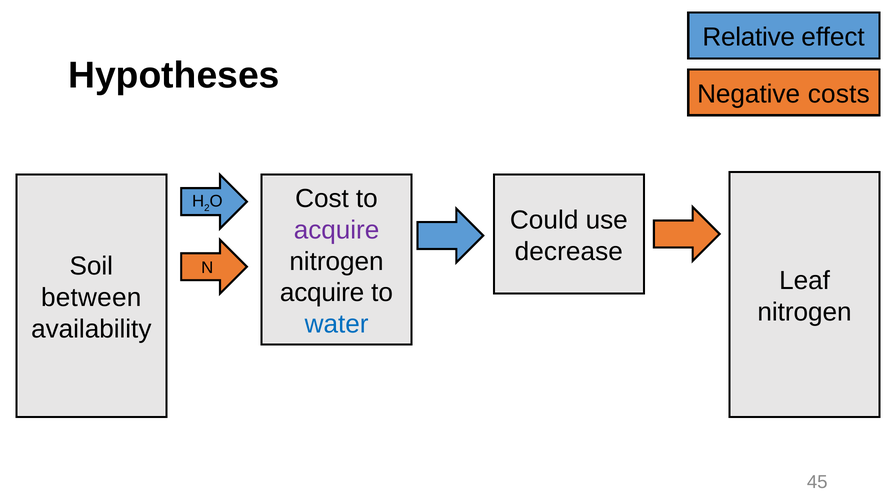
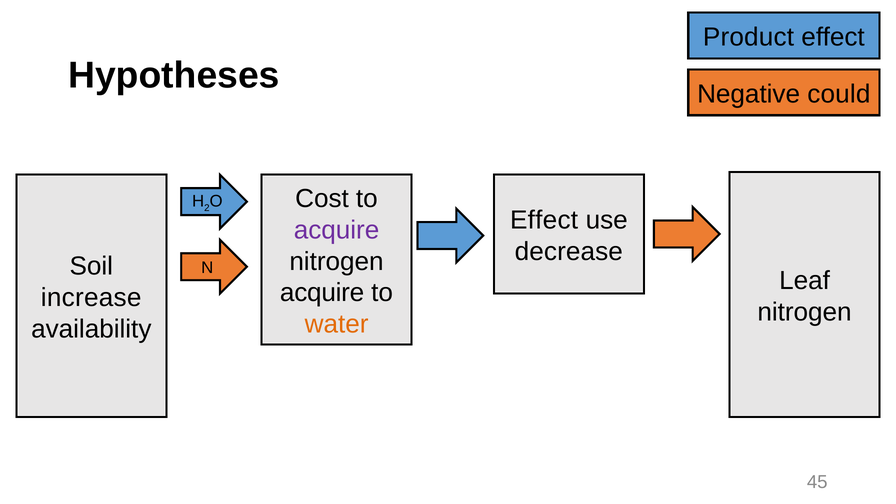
Relative: Relative -> Product (748, 37)
costs: costs -> could (839, 94)
Could: Could -> Effect (544, 220)
between: between -> increase (91, 298)
water colour: blue -> orange (337, 324)
